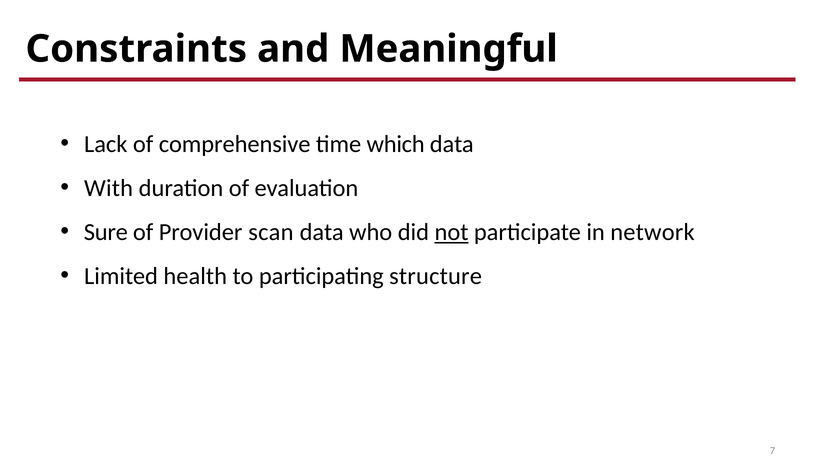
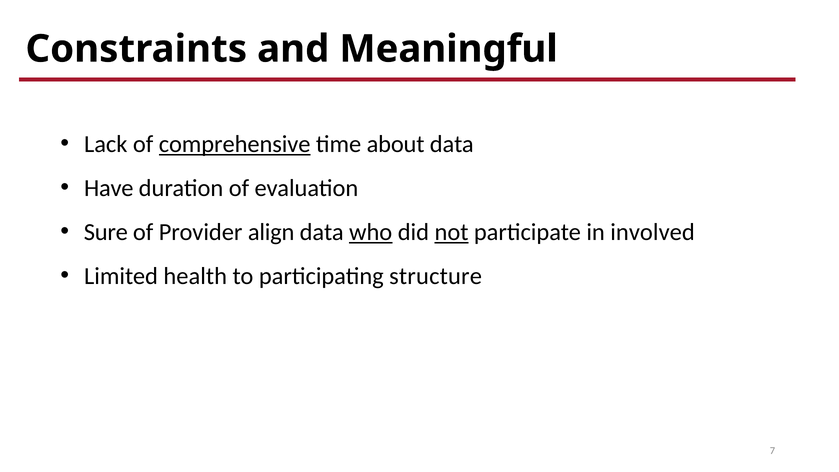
comprehensive underline: none -> present (235, 144)
which: which -> about (396, 144)
With: With -> Have (109, 188)
scan: scan -> align (271, 232)
who underline: none -> present (371, 232)
network: network -> involved (653, 232)
